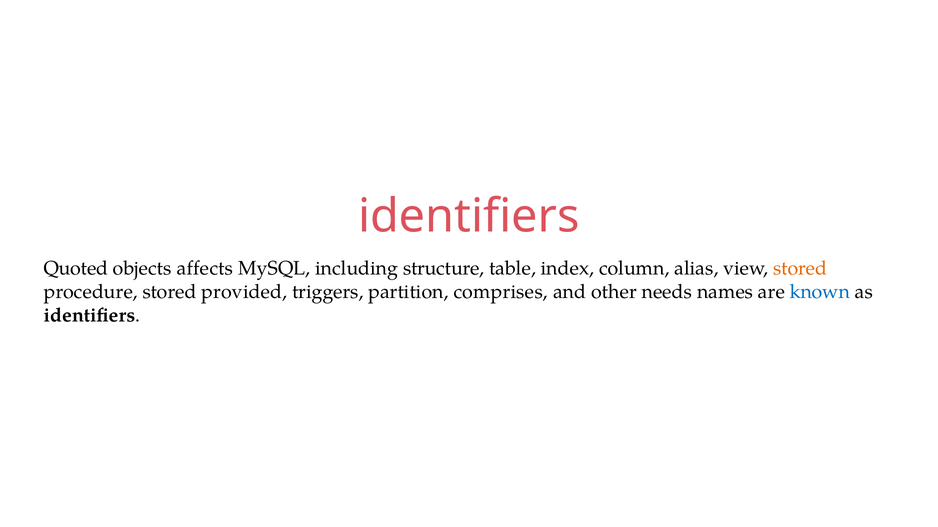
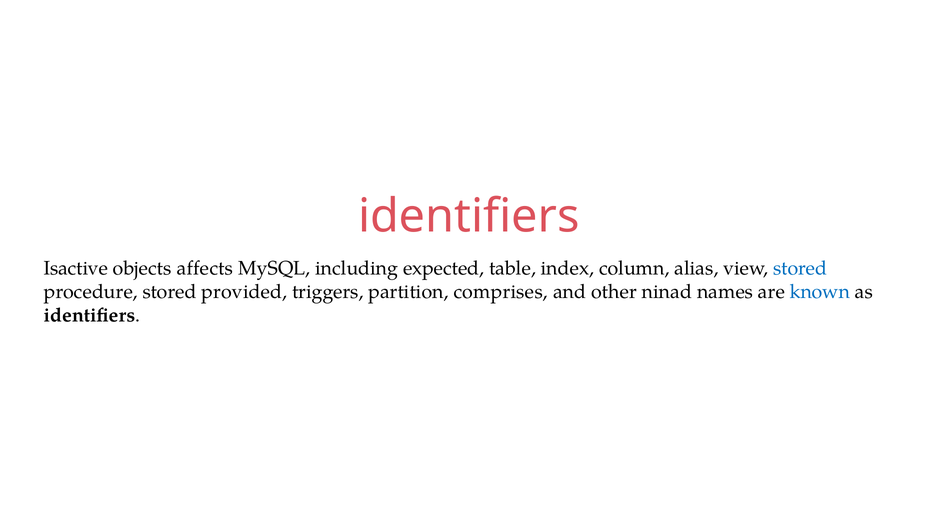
Quoted: Quoted -> Isactive (76, 269)
structure: structure -> expected (444, 269)
stored colour: orange -> blue (800, 269)
needs: needs -> ninad (667, 292)
